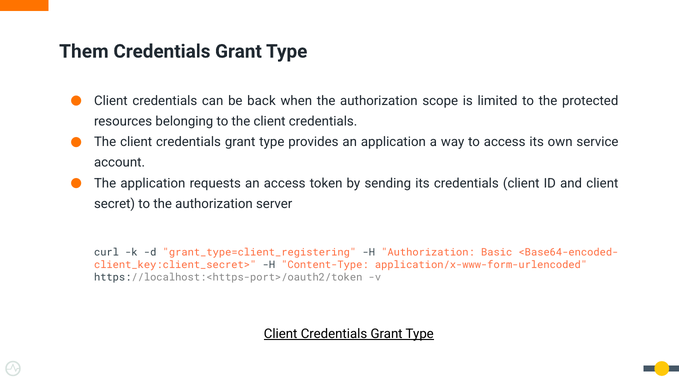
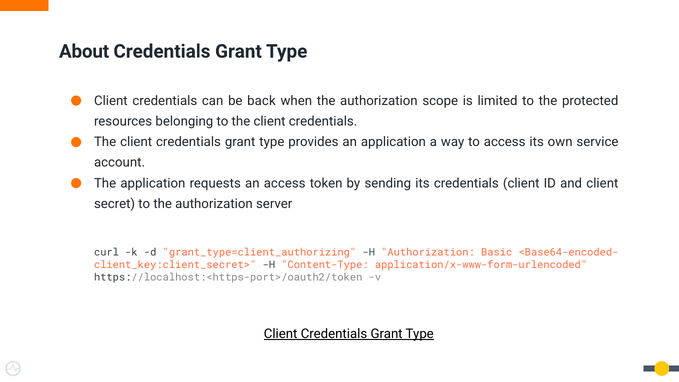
Them: Them -> About (84, 51)
grant_type=client_registering: grant_type=client_registering -> grant_type=client_authorizing (259, 253)
